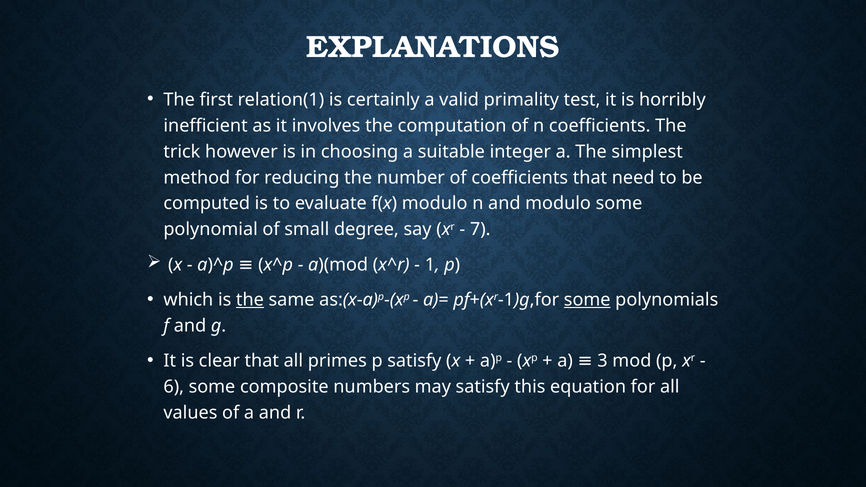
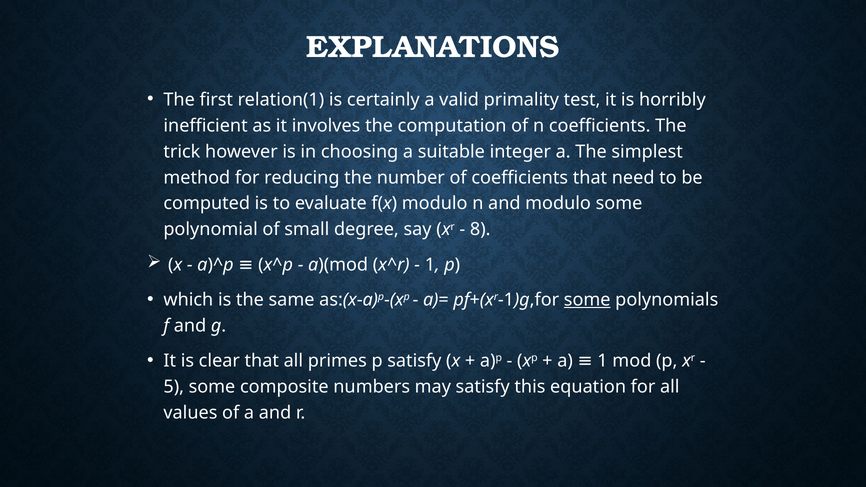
7: 7 -> 8 (480, 230)
the underline: present -> none (250, 300)
a 3: 3 -> 1 (602, 361)
6: 6 -> 5 (174, 387)
